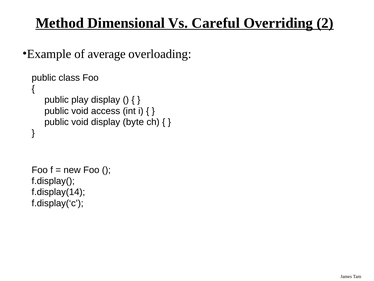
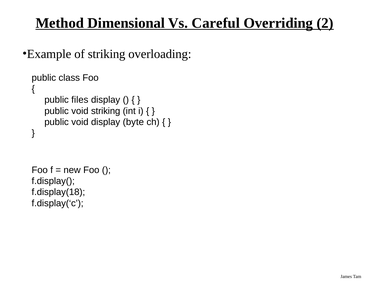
of average: average -> striking (107, 54)
play: play -> files (80, 100)
void access: access -> striking (106, 111)
f.display(14: f.display(14 -> f.display(18 (58, 192)
